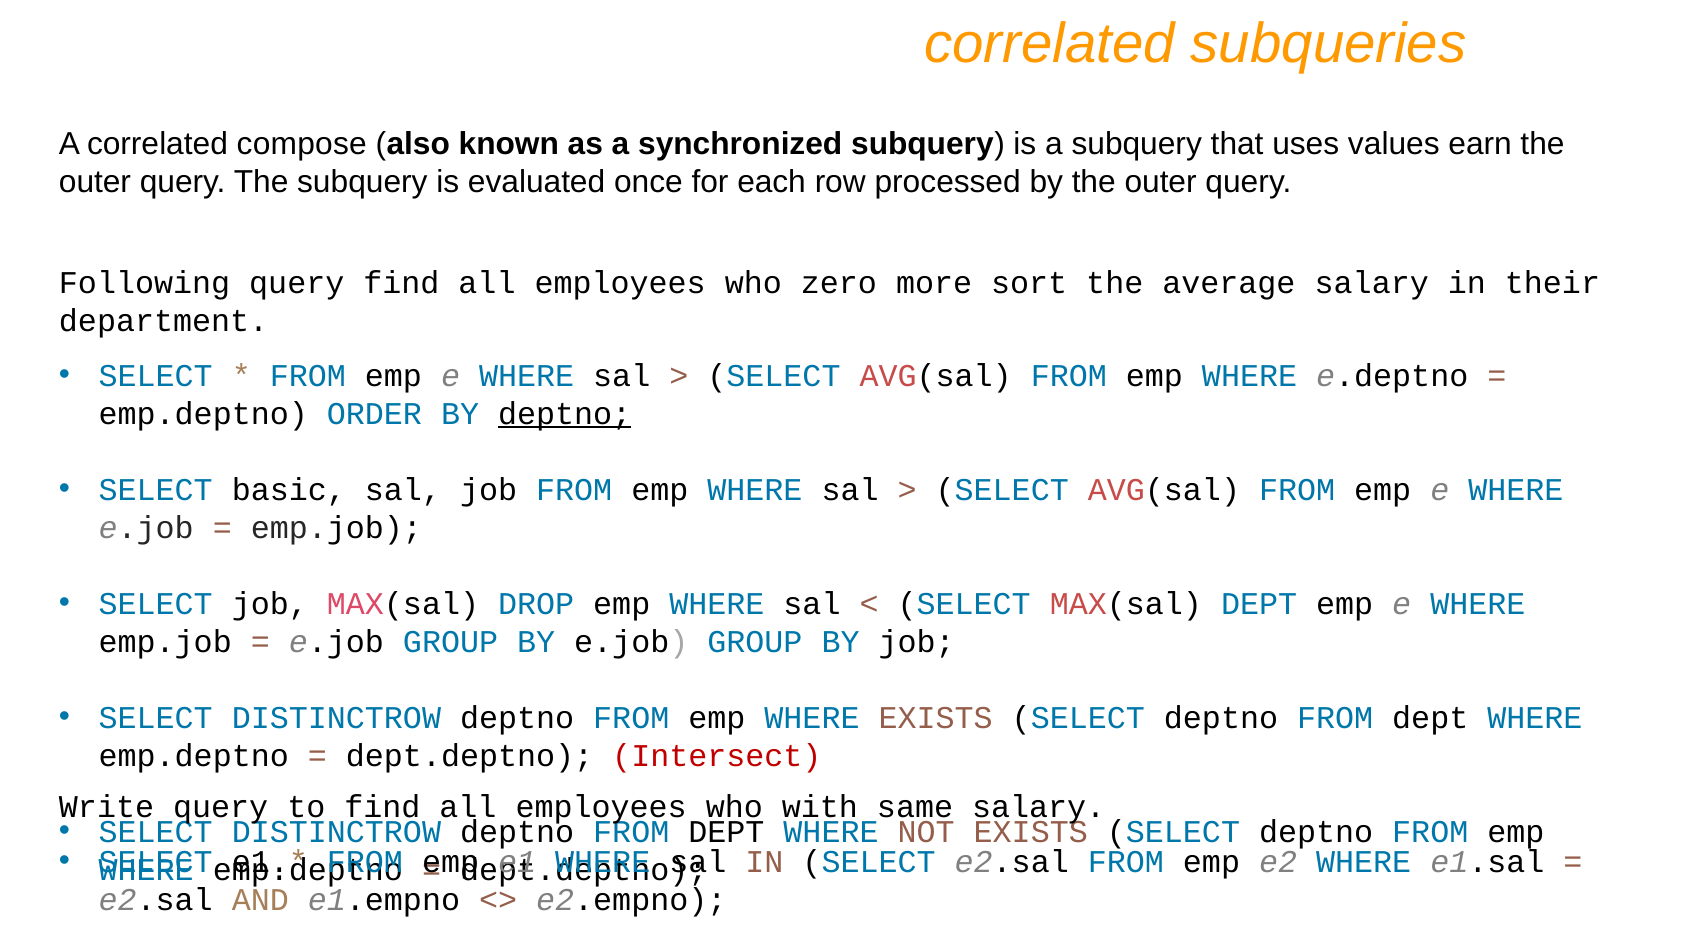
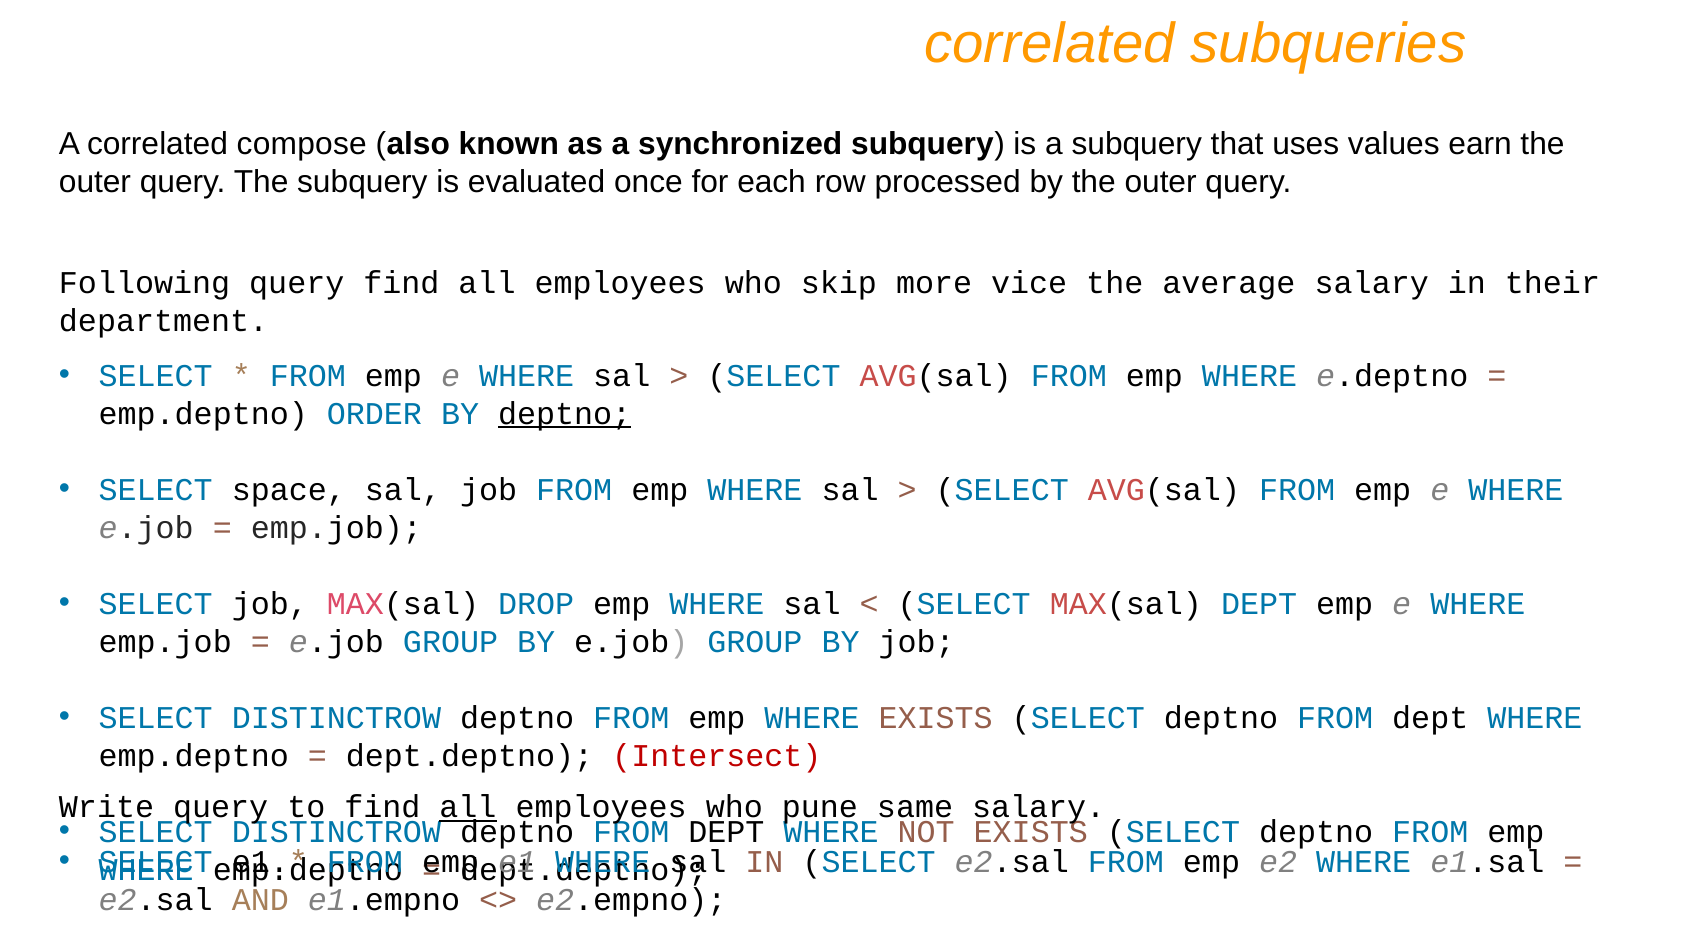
zero: zero -> skip (839, 283)
sort: sort -> vice (1029, 283)
basic: basic -> space (289, 490)
all underline: none -> present (468, 807)
with: with -> pune (820, 807)
